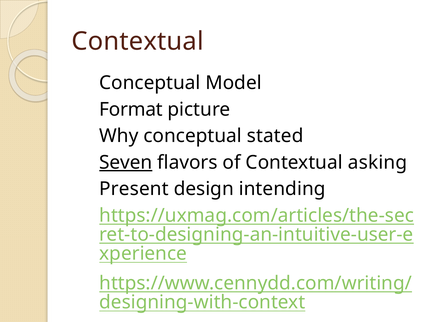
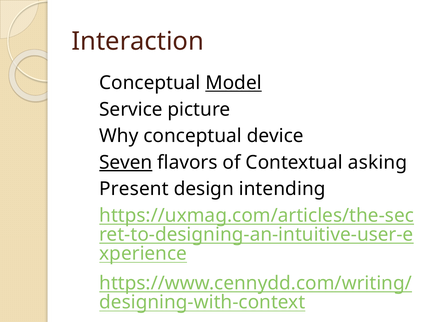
Contextual: Contextual -> Interaction (138, 41)
Model underline: none -> present (234, 83)
Format: Format -> Service (131, 109)
stated: stated -> device (275, 136)
